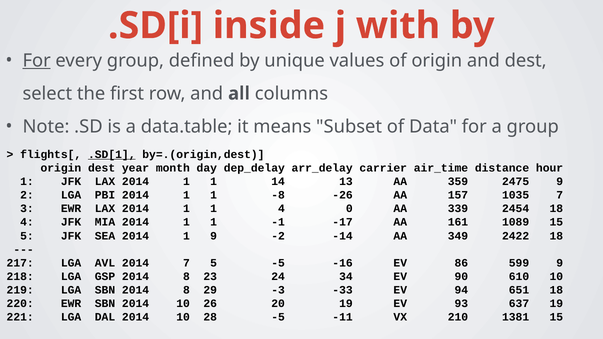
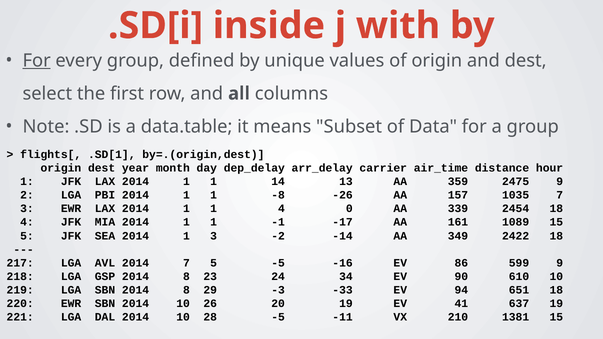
.SD[1 underline: present -> none (112, 155)
1 9: 9 -> 3 (214, 236)
93: 93 -> 41 (461, 304)
